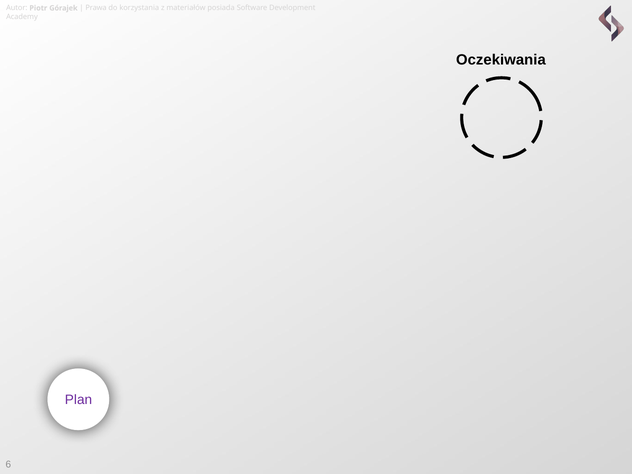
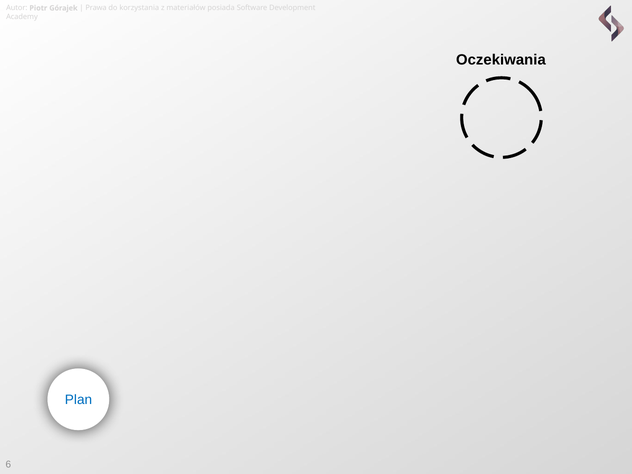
Plan colour: purple -> blue (78, 400)
